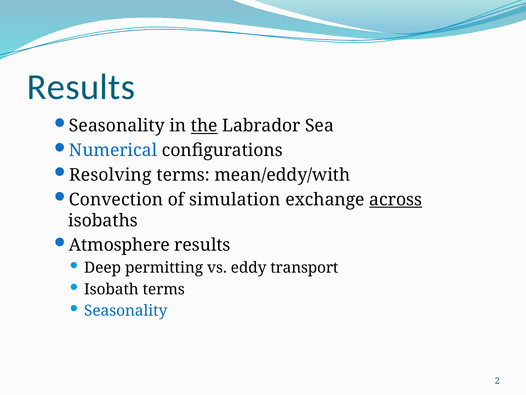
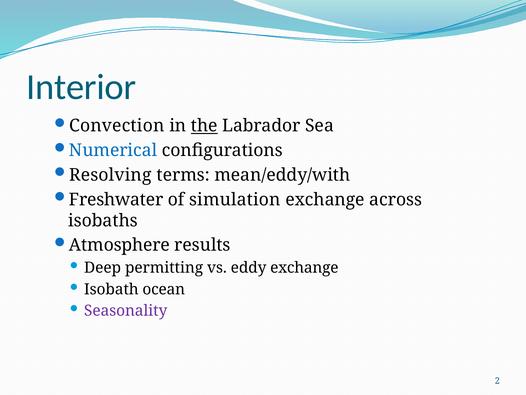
Results: Results -> Interior (81, 87)
Seasonality: Seasonality -> Convection (117, 126)
Convection: Convection -> Freshwater (116, 199)
across underline: present -> none (396, 199)
eddy transport: transport -> exchange (304, 268)
Isobath terms: terms -> ocean (164, 289)
Seasonality colour: blue -> purple (126, 310)
